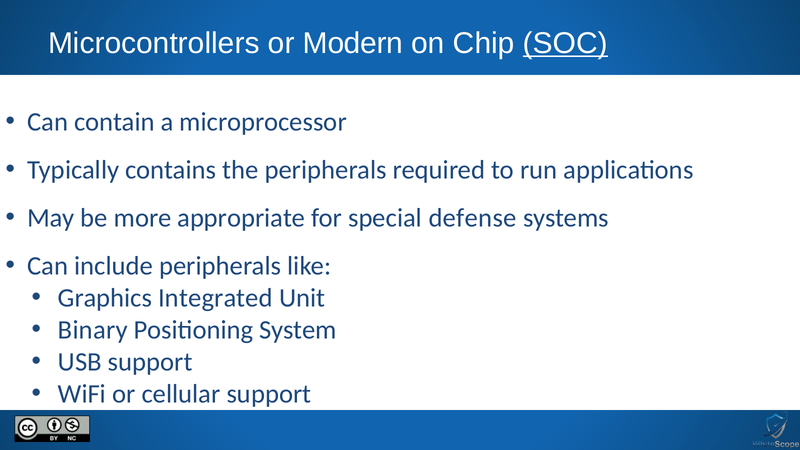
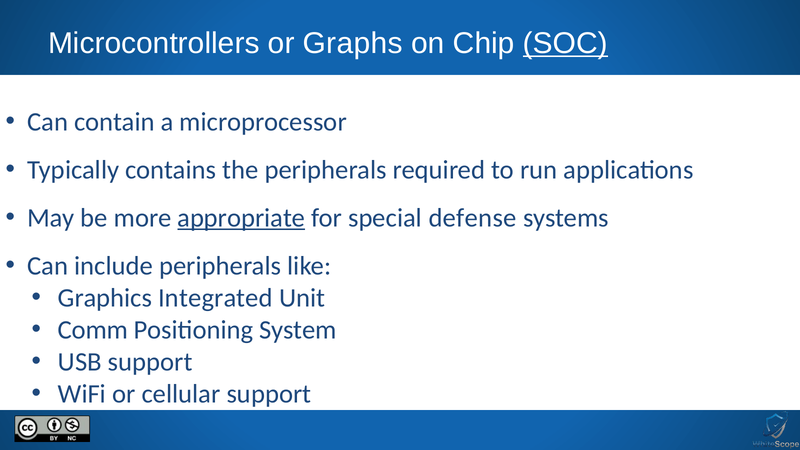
Modern: Modern -> Graphs (353, 43)
appropriate underline: none -> present (241, 218)
Binary: Binary -> Comm (93, 330)
